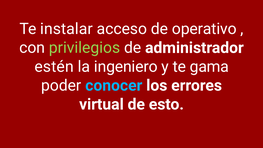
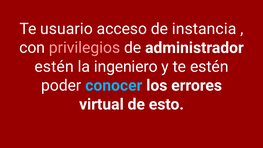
instalar: instalar -> usuario (66, 29)
operativo: operativo -> instancia (204, 29)
privilegios colour: light green -> pink (85, 48)
te gama: gama -> estén (209, 67)
